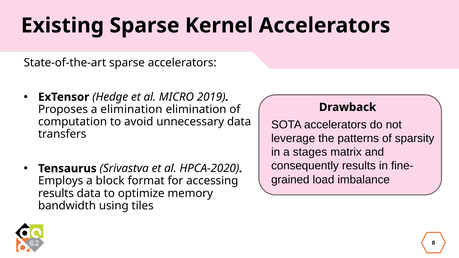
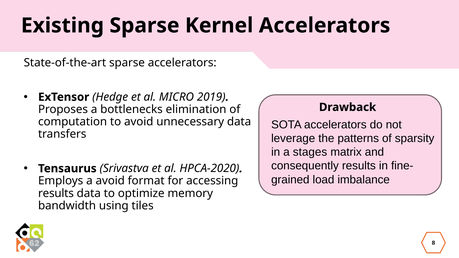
a elimination: elimination -> bottlenecks (132, 110)
a block: block -> avoid (110, 181)
